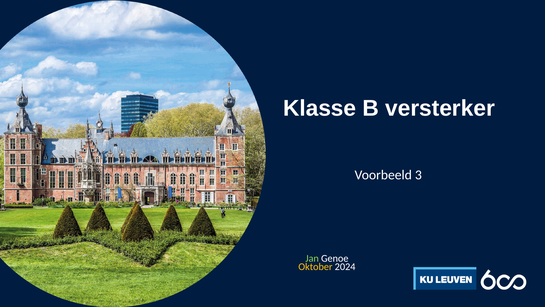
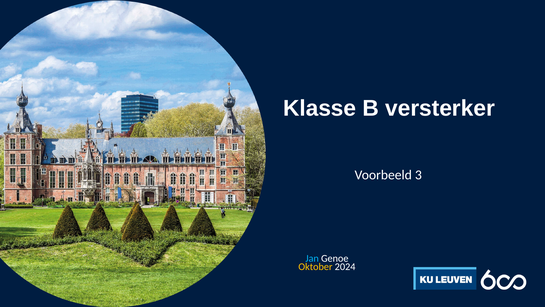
Jan colour: light green -> light blue (312, 258)
